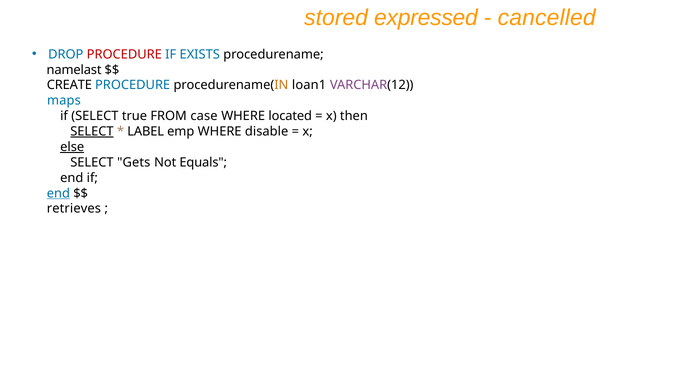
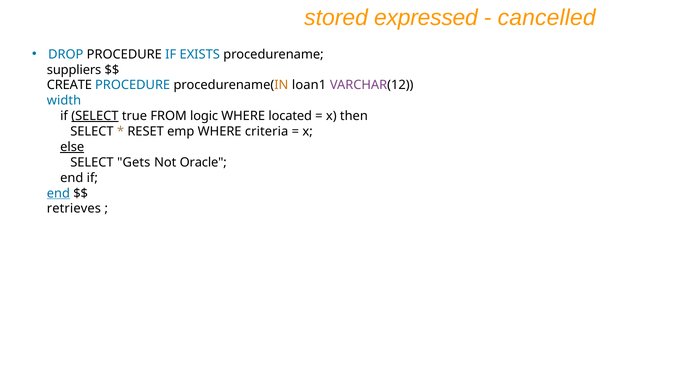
PROCEDURE colour: red -> black (124, 54)
namelast: namelast -> suppliers (74, 70)
maps: maps -> width (64, 101)
SELECT underline: none -> present (95, 116)
case: case -> logic (204, 116)
SELECT underline: present -> none (92, 132)
LABEL: LABEL -> RESET (146, 132)
disable: disable -> criteria (267, 132)
Equals: Equals -> Oracle (203, 163)
